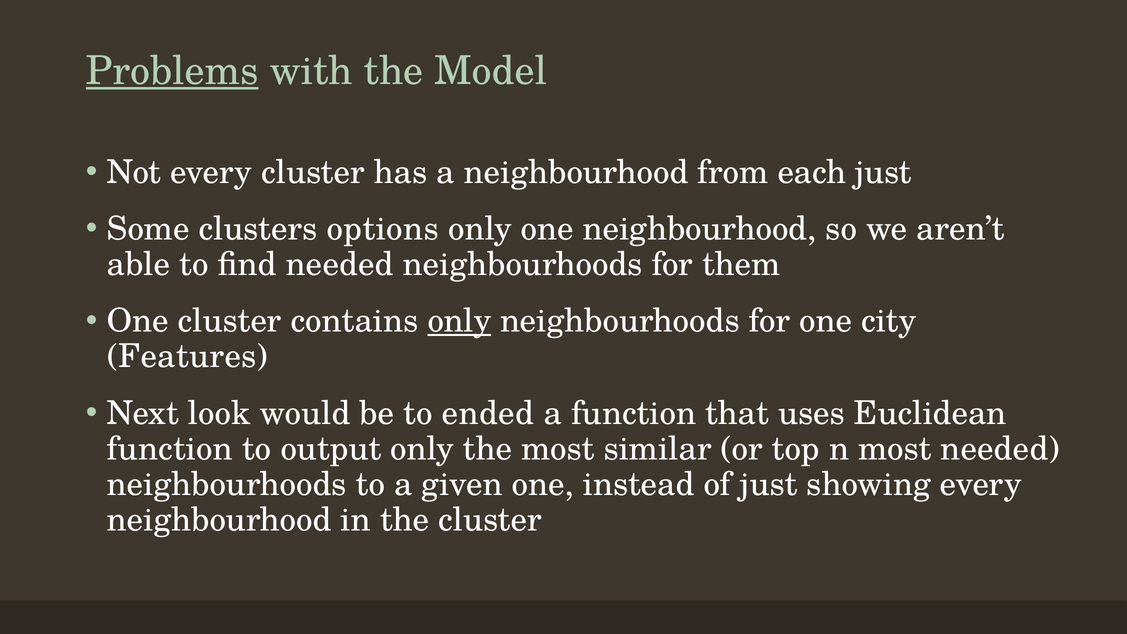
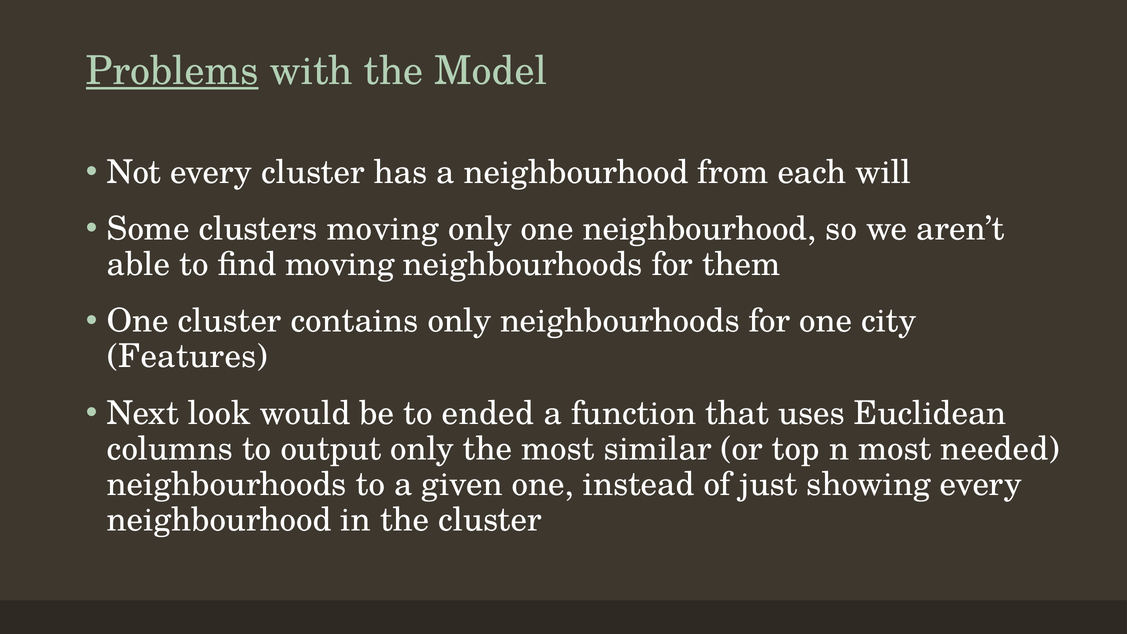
each just: just -> will (883, 172)
clusters options: options -> moving (383, 229)
find needed: needed -> moving (340, 264)
only underline: present -> none (459, 321)
function: function -> columns (170, 449)
